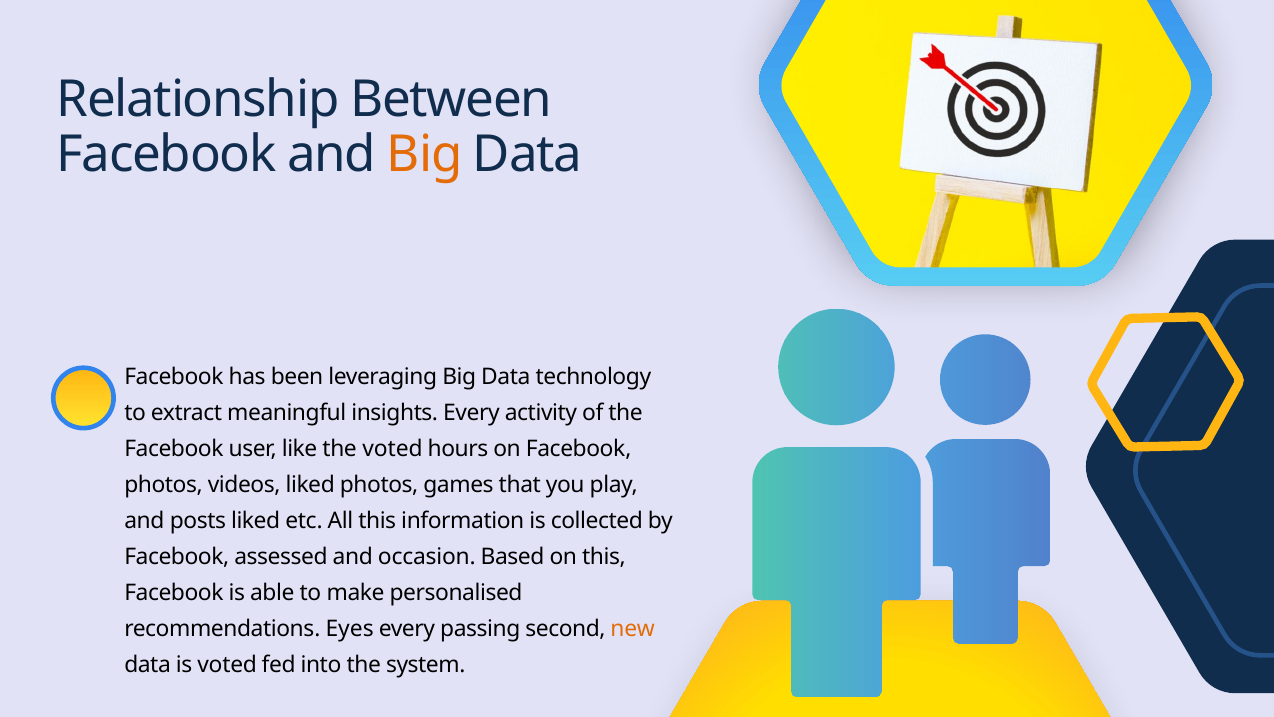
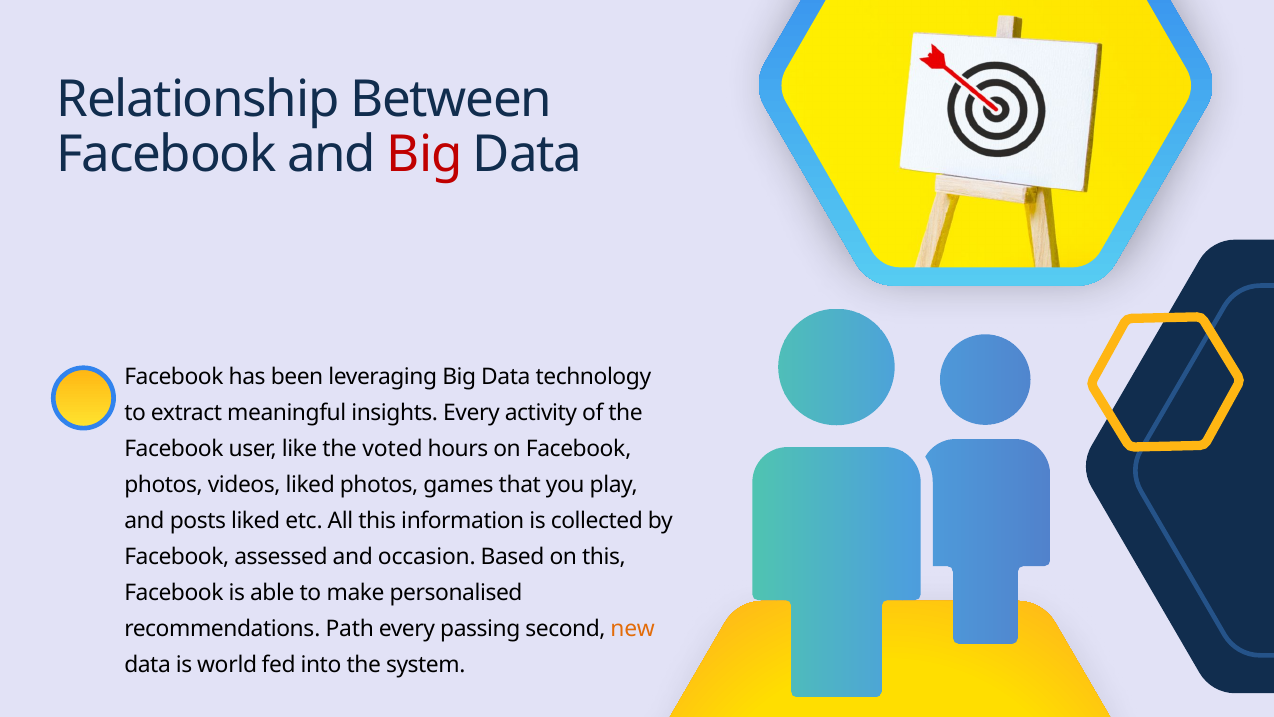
Big colour: orange -> red (425, 155)
Eyes: Eyes -> Path (350, 629)
is voted: voted -> world (227, 665)
